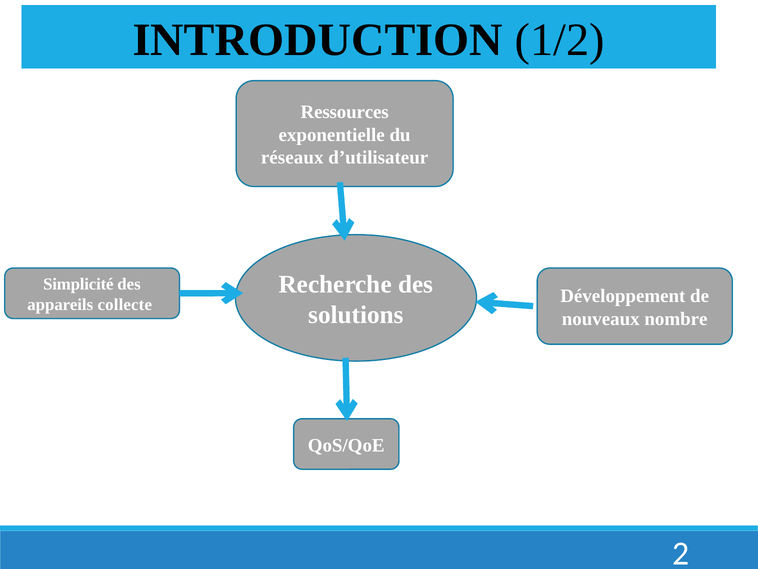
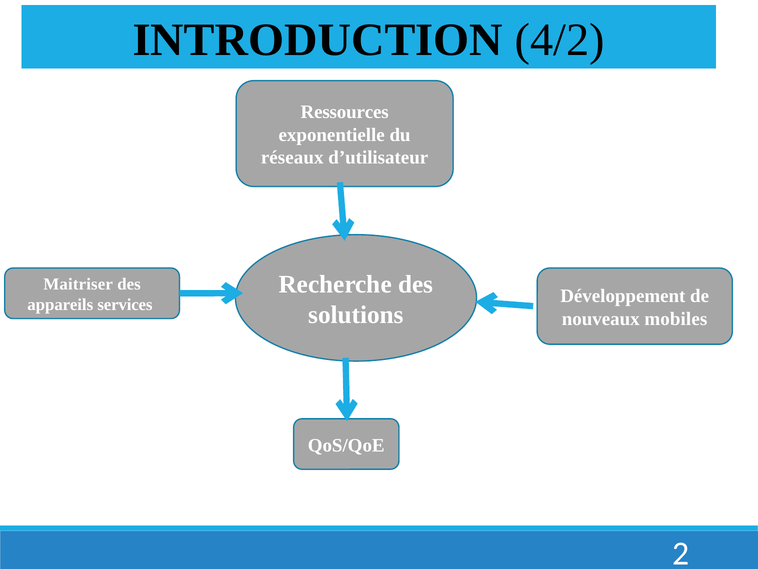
1/2: 1/2 -> 4/2 (560, 40)
Simplicité: Simplicité -> Maitriser (78, 284)
collecte: collecte -> services (125, 304)
nombre: nombre -> mobiles (676, 319)
